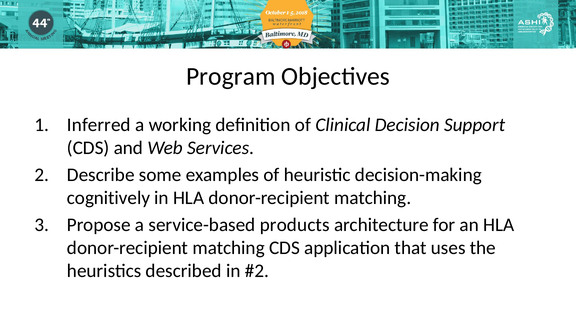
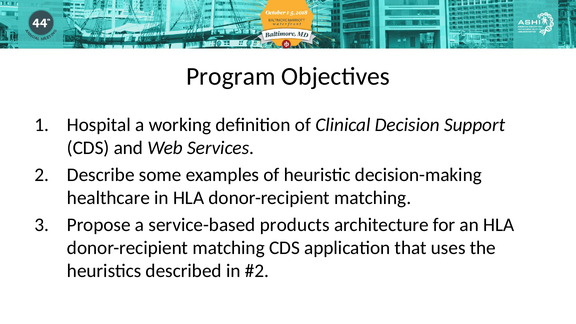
Inferred: Inferred -> Hospital (99, 125)
cognitively: cognitively -> healthcare (108, 198)
